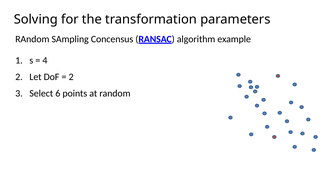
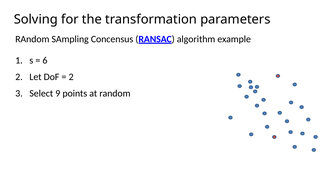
4: 4 -> 6 (45, 61)
6: 6 -> 9 (58, 94)
